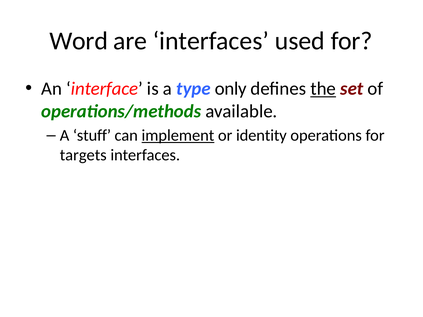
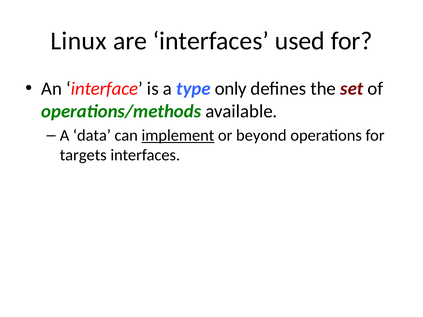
Word: Word -> Linux (78, 41)
the underline: present -> none (323, 89)
stuff: stuff -> data (92, 136)
identity: identity -> beyond (261, 136)
